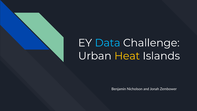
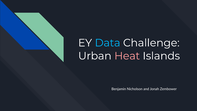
Heat colour: yellow -> pink (127, 56)
